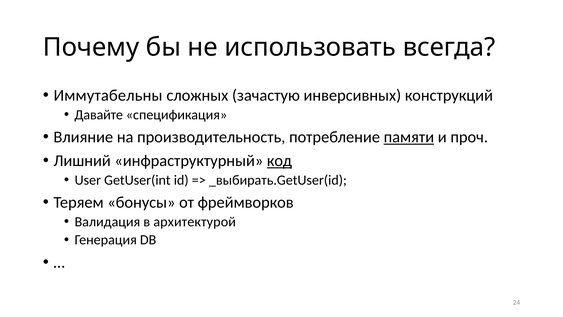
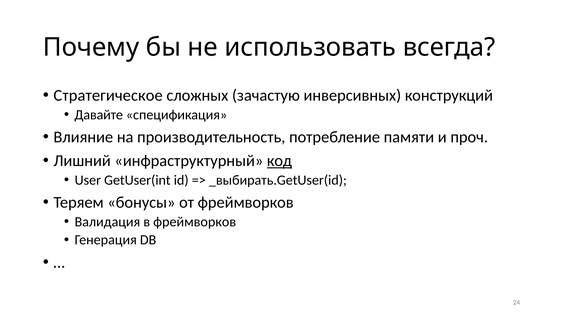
Иммутабельны: Иммутабельны -> Стратегическое (108, 95)
памяти underline: present -> none (409, 137)
в архитектурой: архитектурой -> фреймворков (195, 222)
